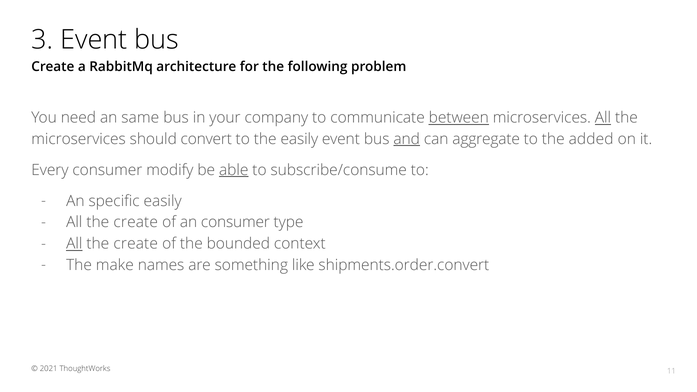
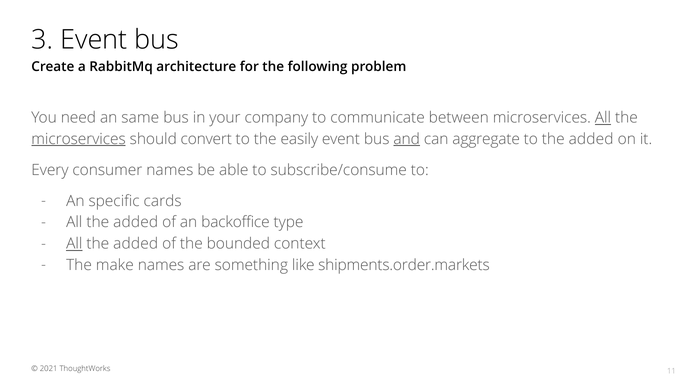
between underline: present -> none (459, 118)
microservices underline: none -> present (79, 139)
consumer modify: modify -> names (170, 170)
able underline: present -> none (234, 170)
specific easily: easily -> cards (163, 201)
create: create -> added (136, 222)
an consumer: consumer -> backoffice (235, 222)
create: create -> added (136, 244)
shipments.order.convert: shipments.order.convert -> shipments.order.markets (404, 265)
